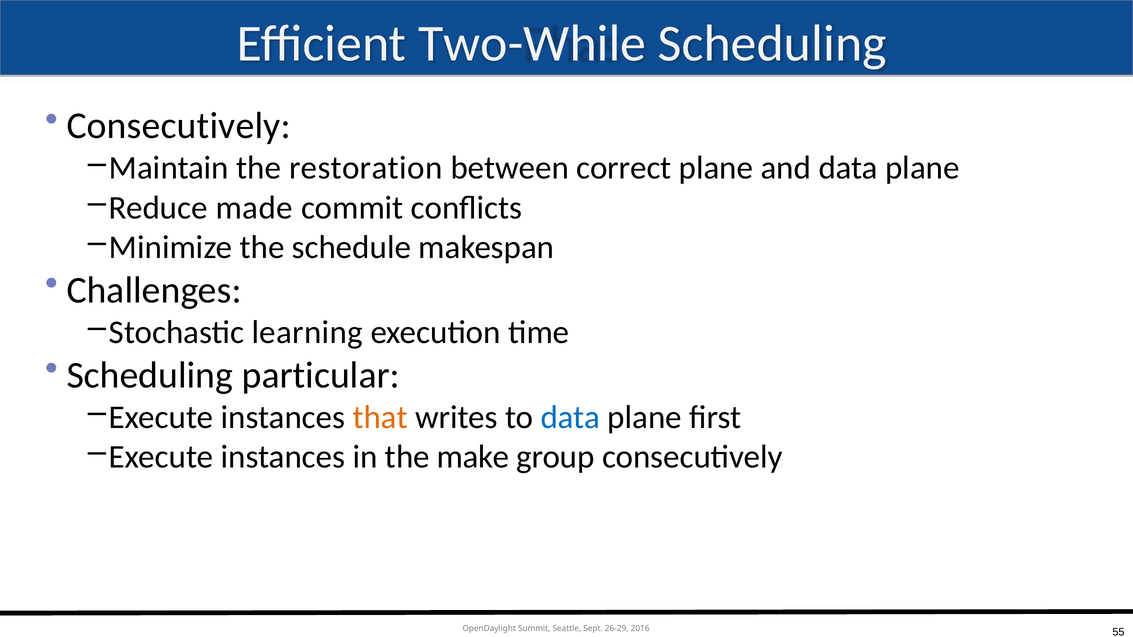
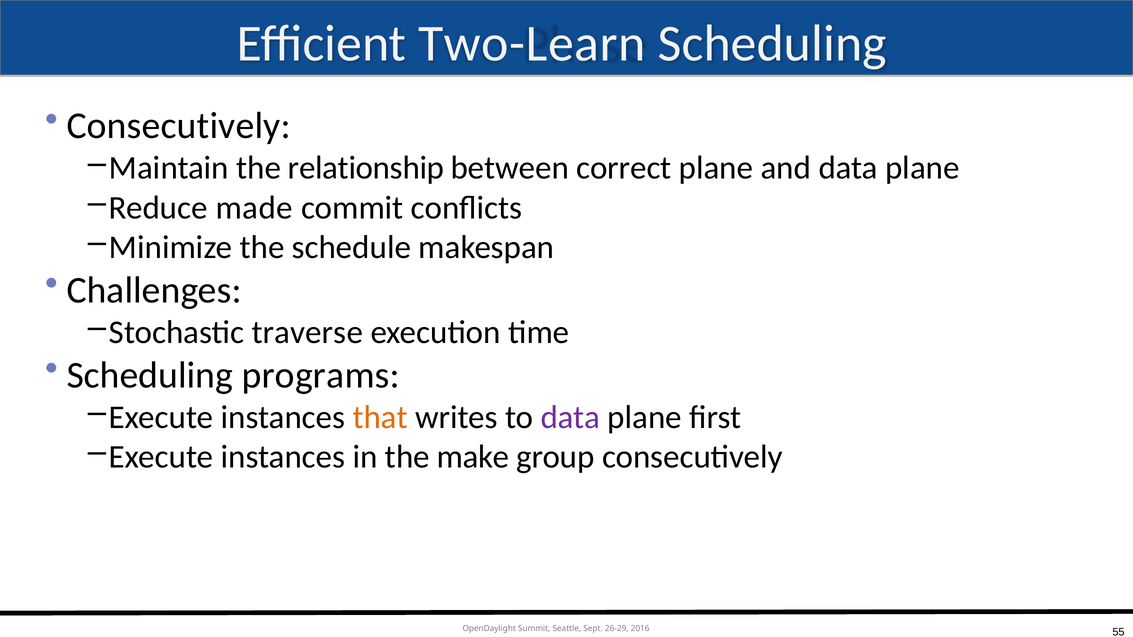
Two-While: Two-While -> Two-Learn (532, 43)
restoration: restoration -> relationship (366, 168)
learning: learning -> traverse (307, 332)
particular: particular -> programs (321, 375)
data colour: blue -> purple (570, 417)
